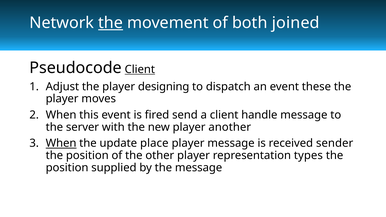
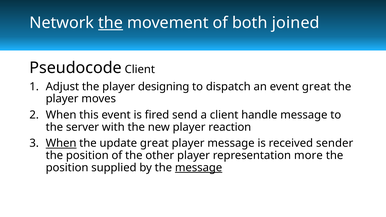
Client underline: present -> none (140, 69)
event these: these -> great (316, 87)
another: another -> reaction (230, 127)
update place: place -> great (154, 143)
types: types -> more (308, 156)
message underline: none -> present (199, 168)
